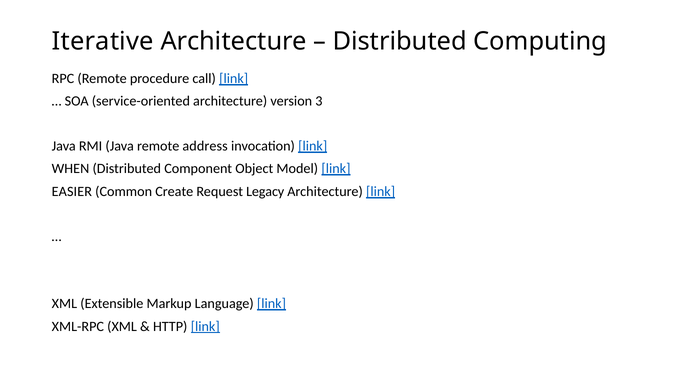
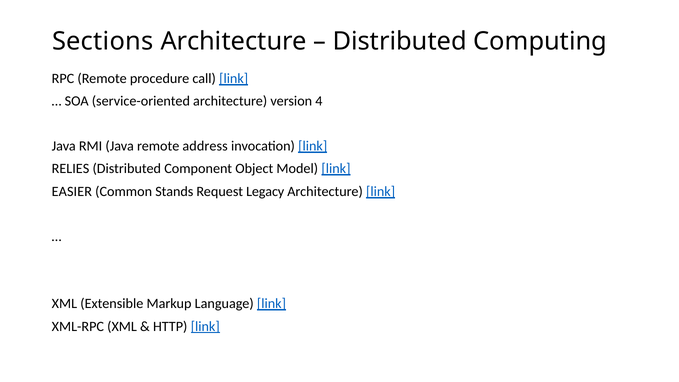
Iterative: Iterative -> Sections (103, 41)
3: 3 -> 4 (319, 101)
WHEN: WHEN -> RELIES (71, 169)
Create: Create -> Stands (174, 191)
